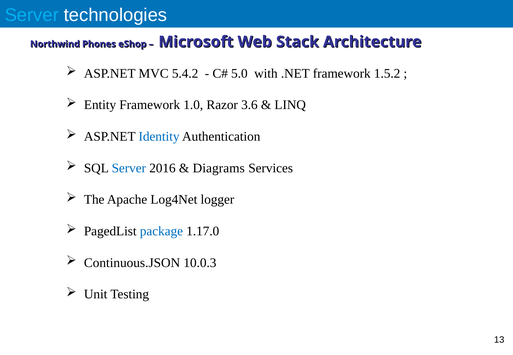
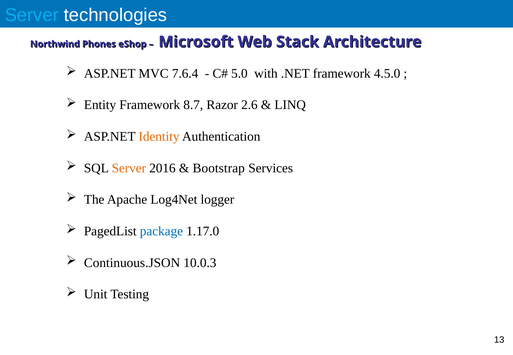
5.4.2: 5.4.2 -> 7.6.4 (185, 73)
1.5.2: 1.5.2 -> 4.5.0 (387, 73)
1.0: 1.0 -> 8.7 (193, 105)
3.6: 3.6 -> 2.6 (249, 105)
Identity colour: blue -> orange (159, 137)
Server colour: blue -> orange (129, 168)
Diagrams: Diagrams -> Bootstrap (219, 168)
